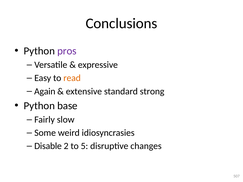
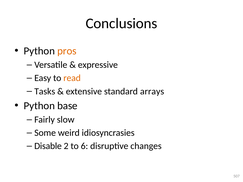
pros colour: purple -> orange (67, 51)
Again: Again -> Tasks (45, 91)
strong: strong -> arrays (152, 91)
5: 5 -> 6 (84, 146)
